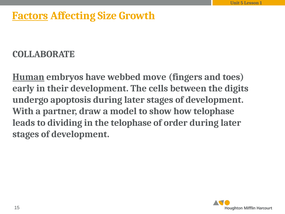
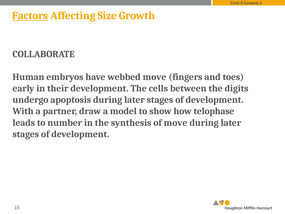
Human underline: present -> none (28, 77)
dividing: dividing -> number (65, 123)
the telophase: telophase -> synthesis (131, 123)
of order: order -> move (176, 123)
